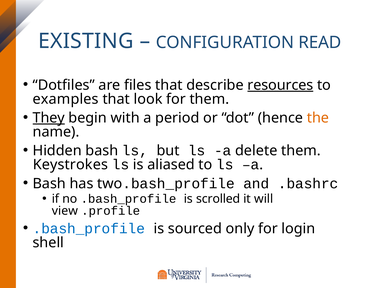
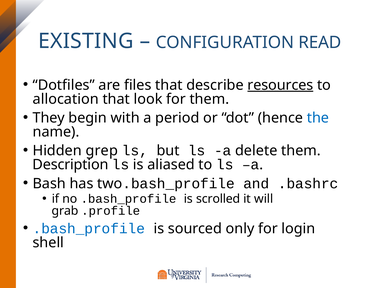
examples: examples -> allocation (66, 99)
They underline: present -> none (49, 118)
the colour: orange -> blue (318, 118)
Hidden bash: bash -> grep (102, 151)
Keystrokes: Keystrokes -> Description (71, 165)
view: view -> grab (65, 211)
